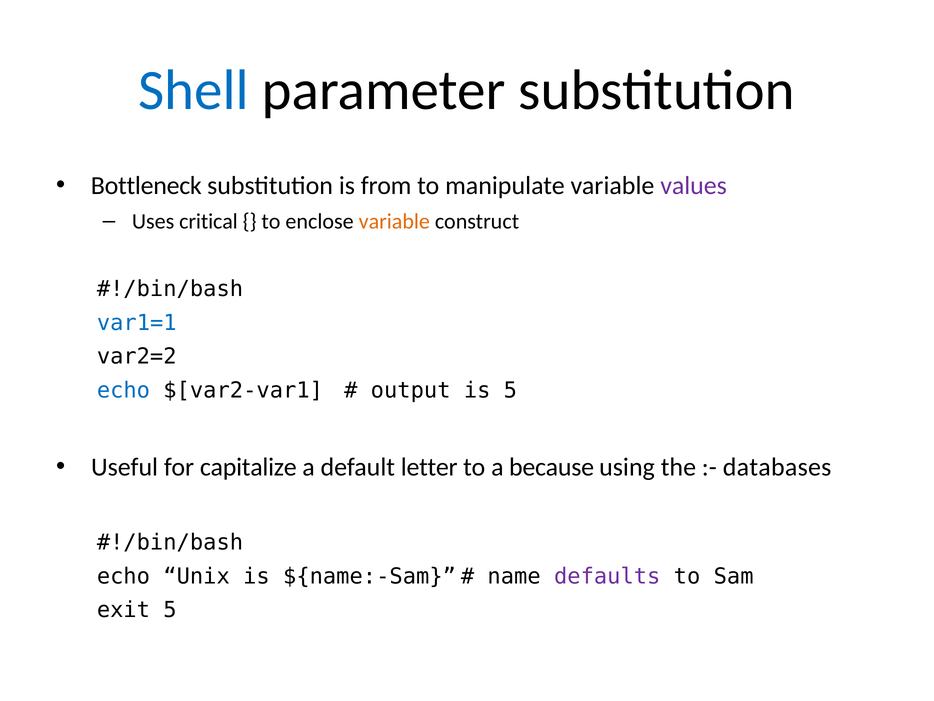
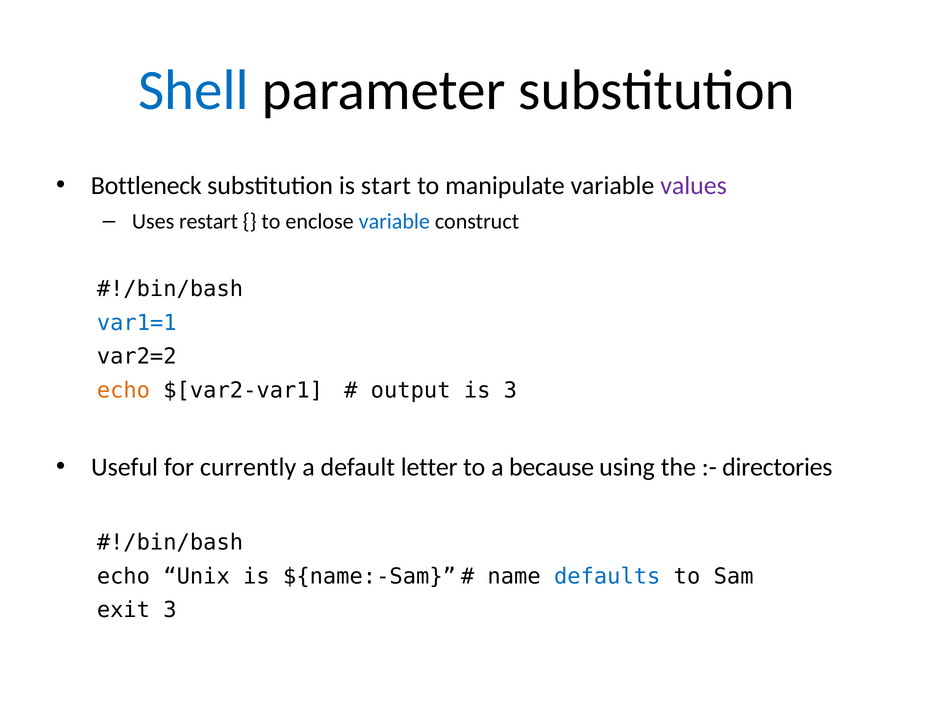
from: from -> start (386, 186)
critical: critical -> restart (209, 221)
variable colour: orange -> blue (394, 221)
echo colour: blue -> orange (123, 390)
is 5: 5 -> 3 (510, 390)
capitalize: capitalize -> currently (248, 467)
databases: databases -> directories (777, 467)
defaults colour: purple -> blue (607, 576)
exit 5: 5 -> 3 (170, 610)
